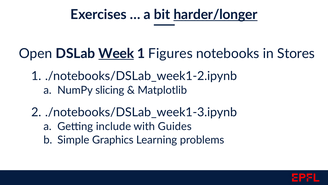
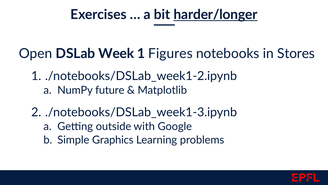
Week underline: present -> none (116, 53)
slicing: slicing -> future (110, 90)
include: include -> outside (114, 126)
Guides: Guides -> Google (175, 126)
